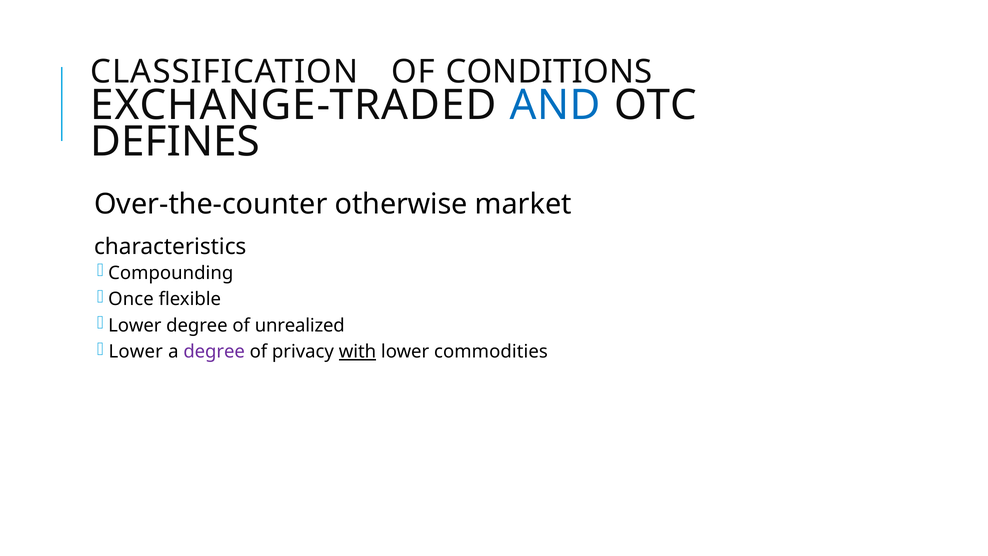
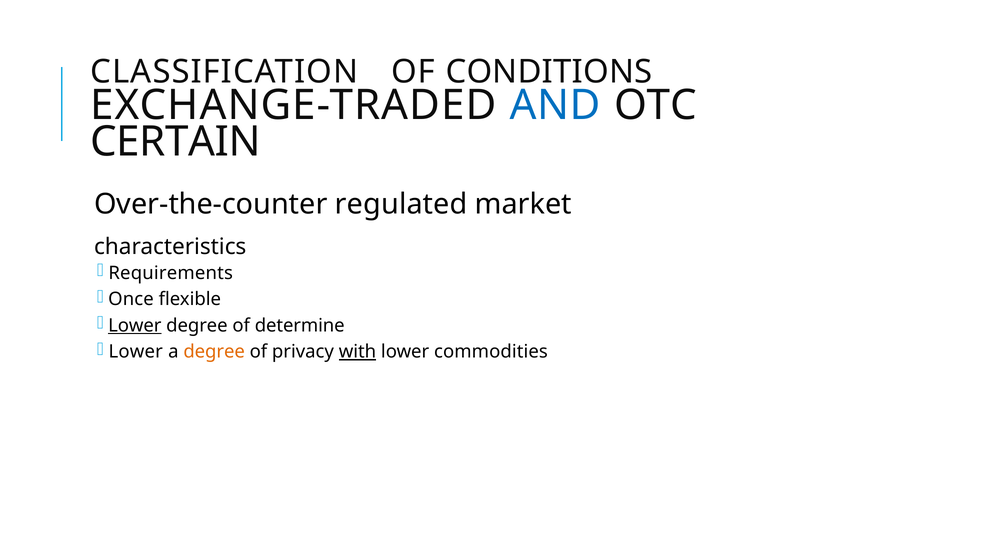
DEFINES: DEFINES -> CERTAIN (175, 142)
otherwise: otherwise -> regulated (401, 204)
Compounding: Compounding -> Requirements (171, 273)
Lower underline: none -> present (135, 325)
unrealized: unrealized -> determine (300, 325)
degree colour: purple -> orange (214, 352)
